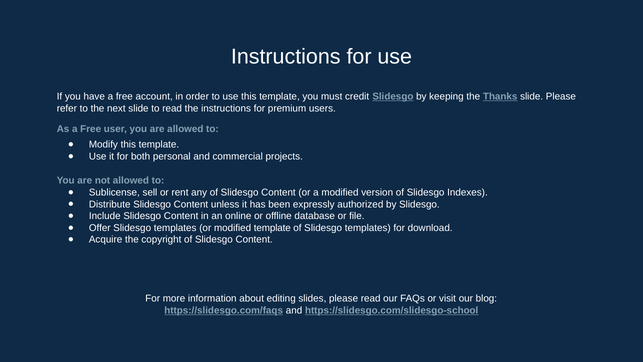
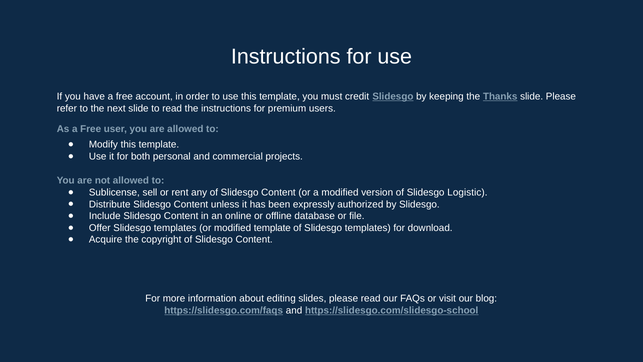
Indexes: Indexes -> Logistic (467, 192)
